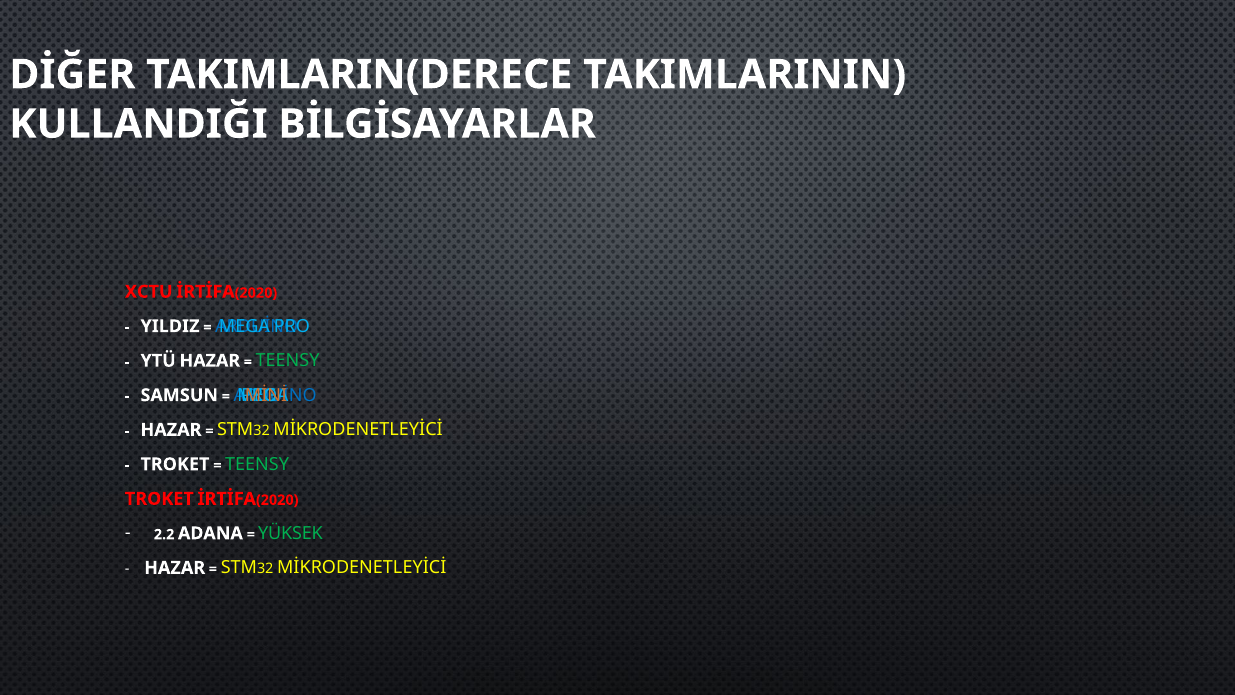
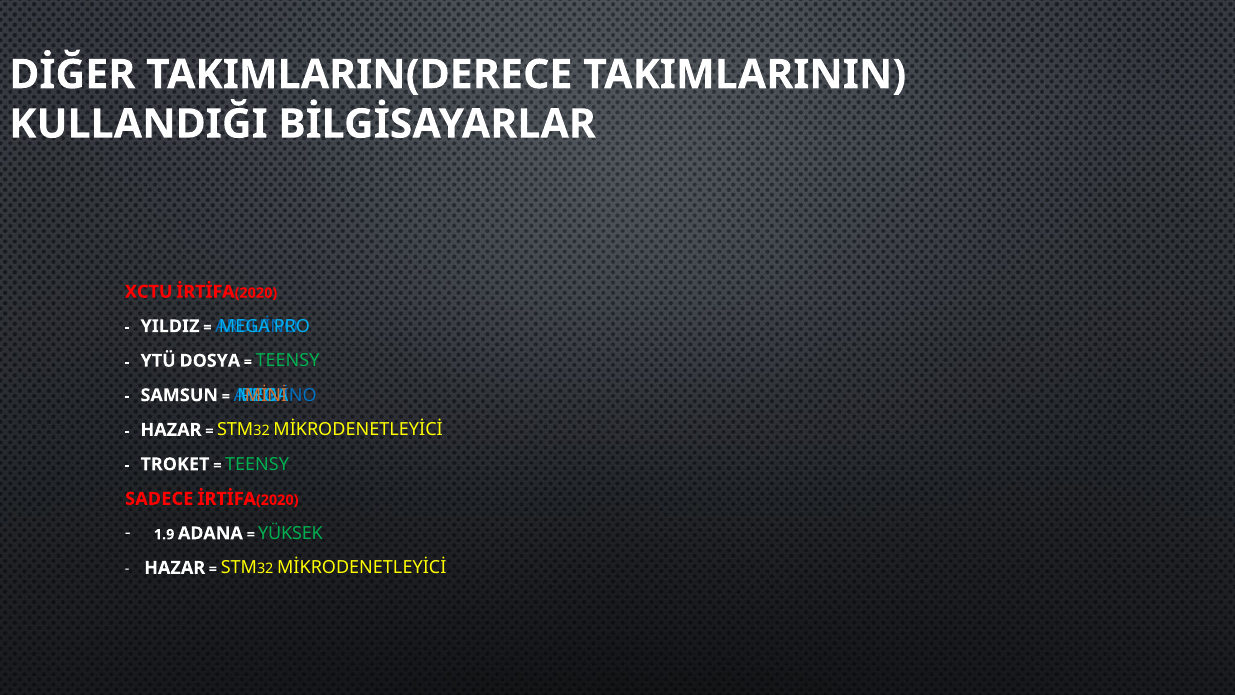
YTÜ HAZAR: HAZAR -> DOSYA (210, 361)
TROKET: TROKET -> SADECE (159, 499)
2.2: 2.2 -> 1.9 (164, 534)
